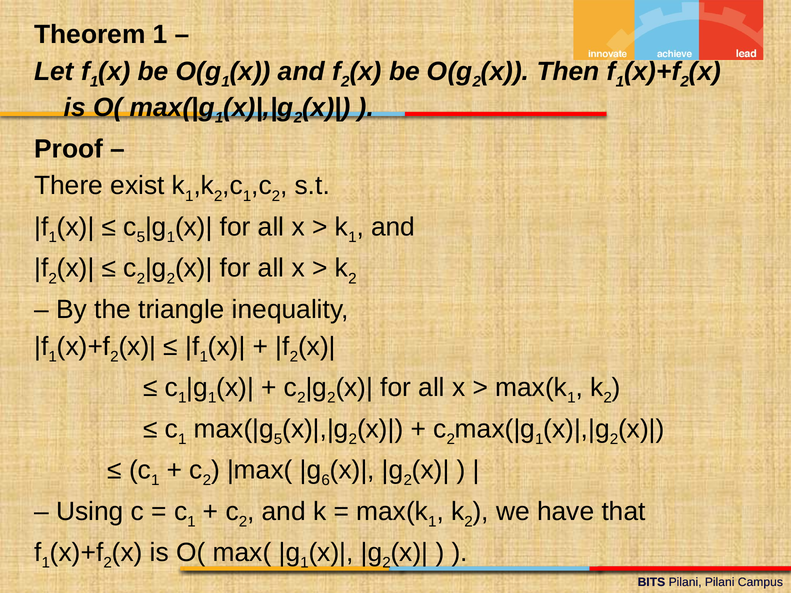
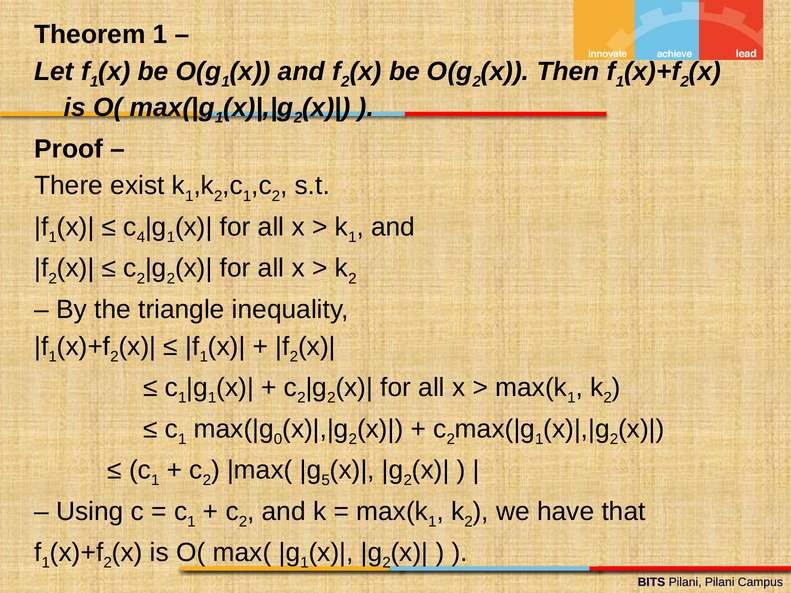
c 5: 5 -> 4 (141, 237)
5: 5 -> 0 (278, 439)
6: 6 -> 5 (326, 481)
